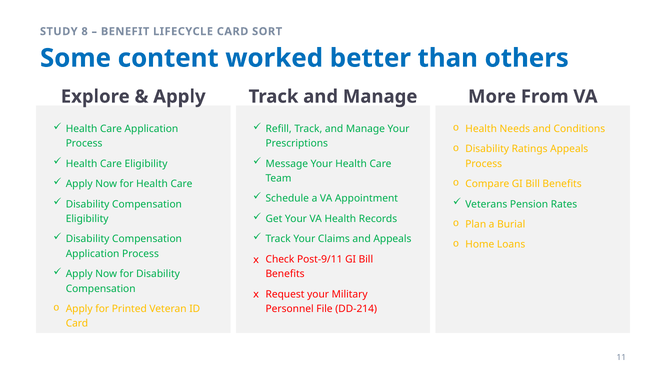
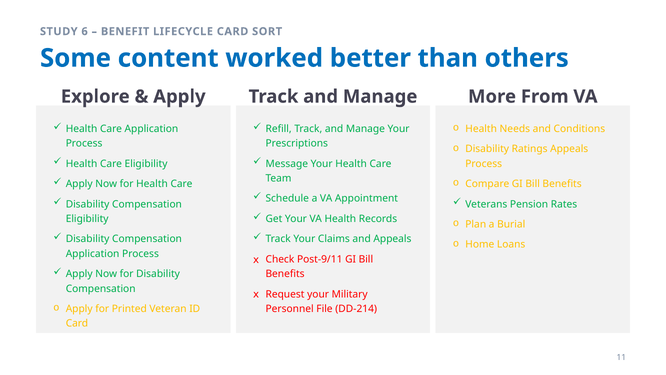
8: 8 -> 6 (85, 31)
